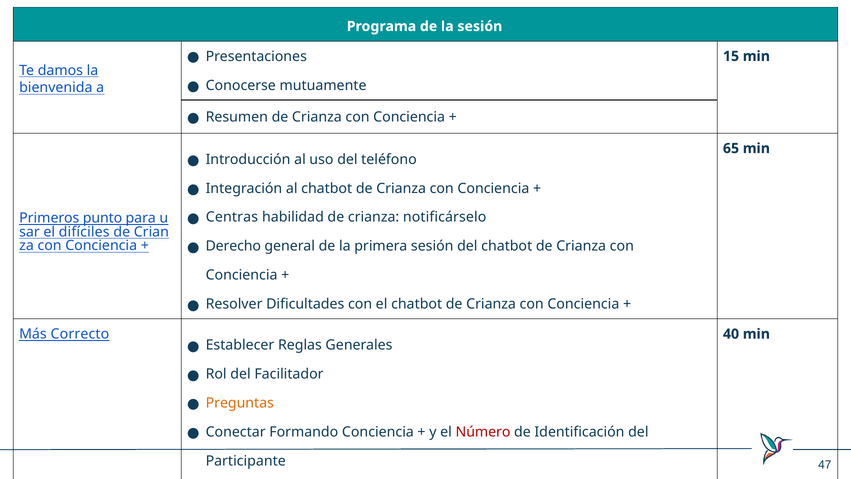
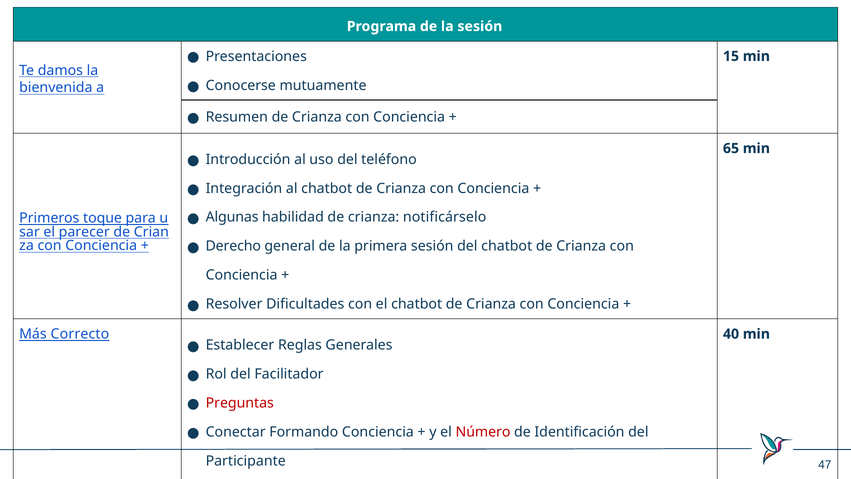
Centras: Centras -> Algunas (232, 217)
punto: punto -> toque (103, 218)
difíciles: difíciles -> parecer (84, 232)
Preguntas colour: orange -> red (240, 403)
